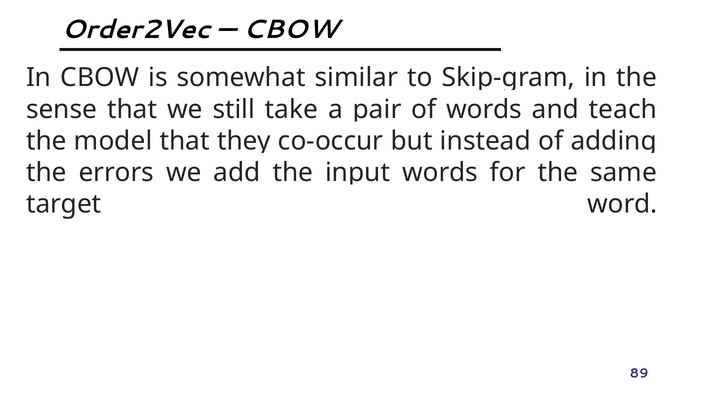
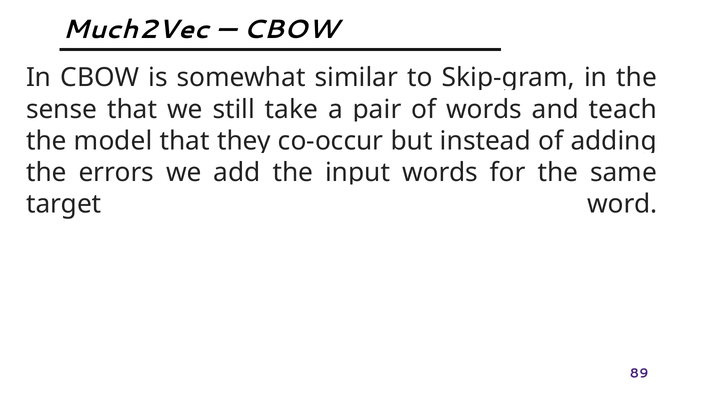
Order2Vec: Order2Vec -> Much2Vec (136, 30)
